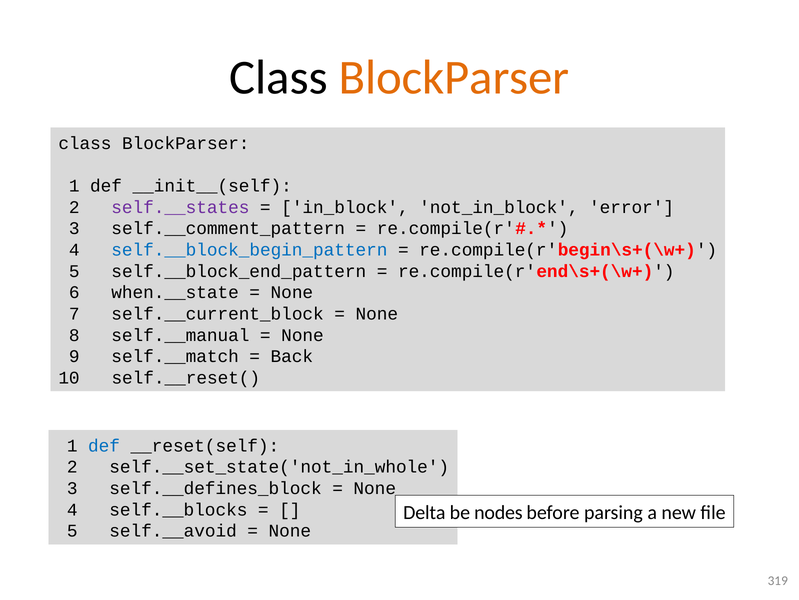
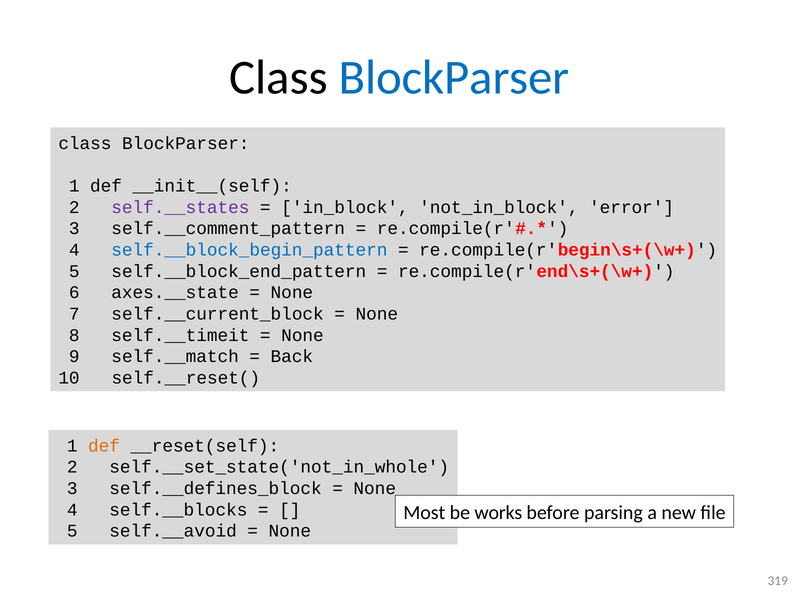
BlockParser colour: orange -> blue (454, 77)
when.__state: when.__state -> axes.__state (175, 292)
self.__manual: self.__manual -> self.__timeit (180, 335)
def colour: blue -> orange (104, 445)
Delta: Delta -> Most (424, 512)
nodes: nodes -> works (498, 512)
